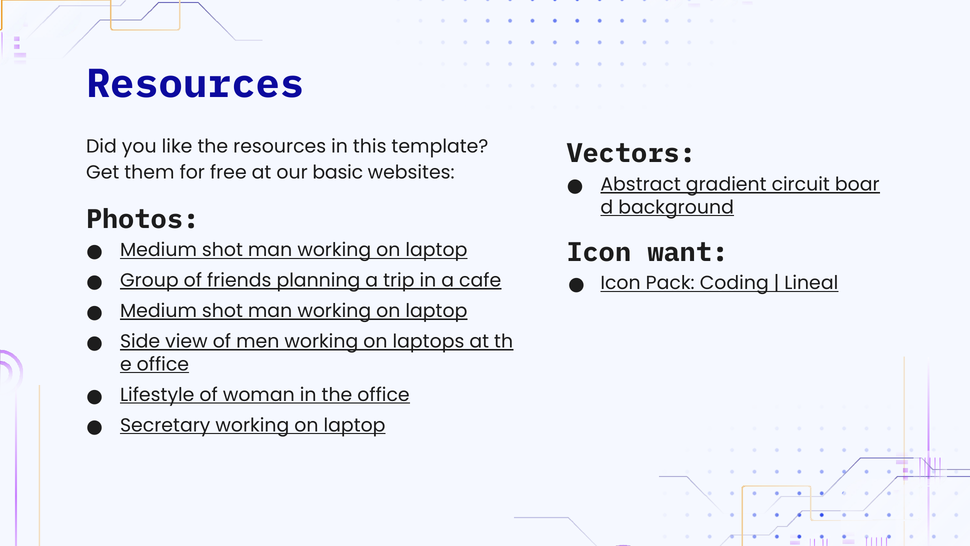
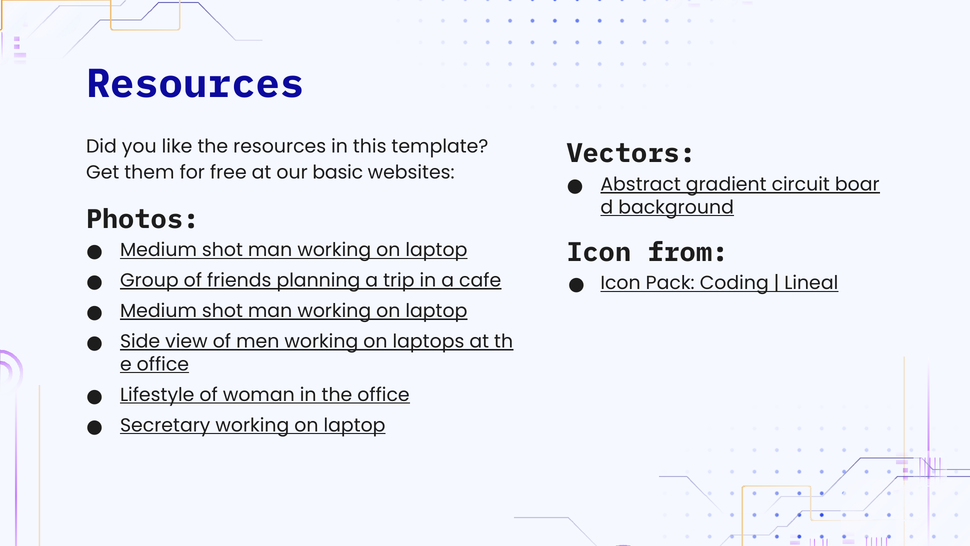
want: want -> from (688, 252)
